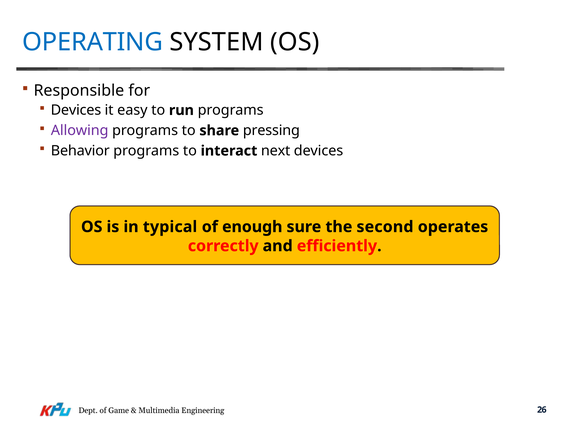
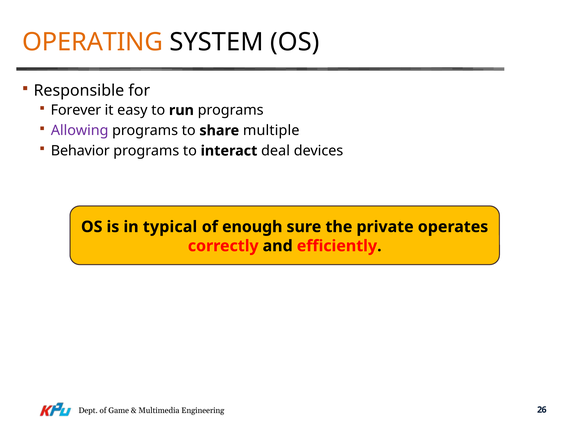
OPERATING colour: blue -> orange (93, 42)
Devices: Devices -> Forever (76, 110)
pressing: pressing -> multiple (271, 131)
next: next -> deal (276, 151)
second: second -> private (385, 227)
